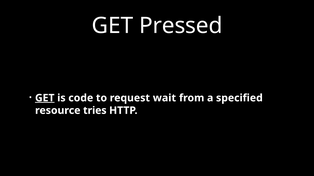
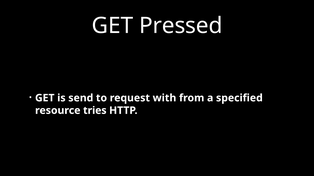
GET underline: present -> none (45, 98)
code: code -> send (81, 98)
wait: wait -> with (164, 98)
